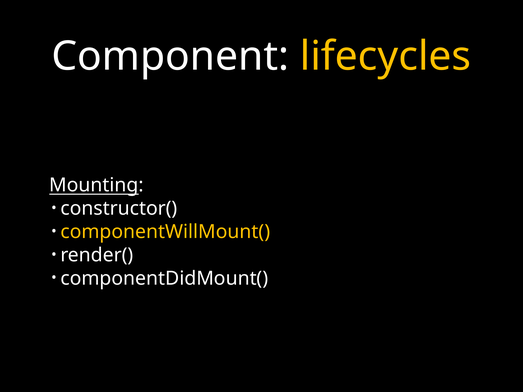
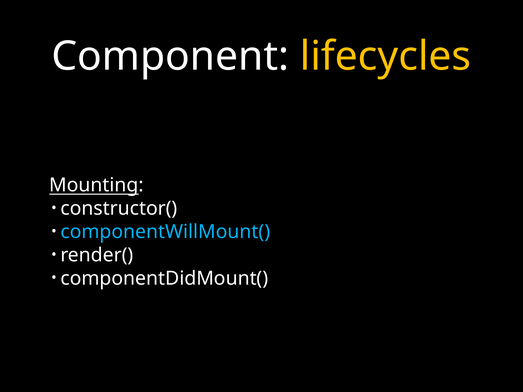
componentWillMount( colour: yellow -> light blue (165, 232)
